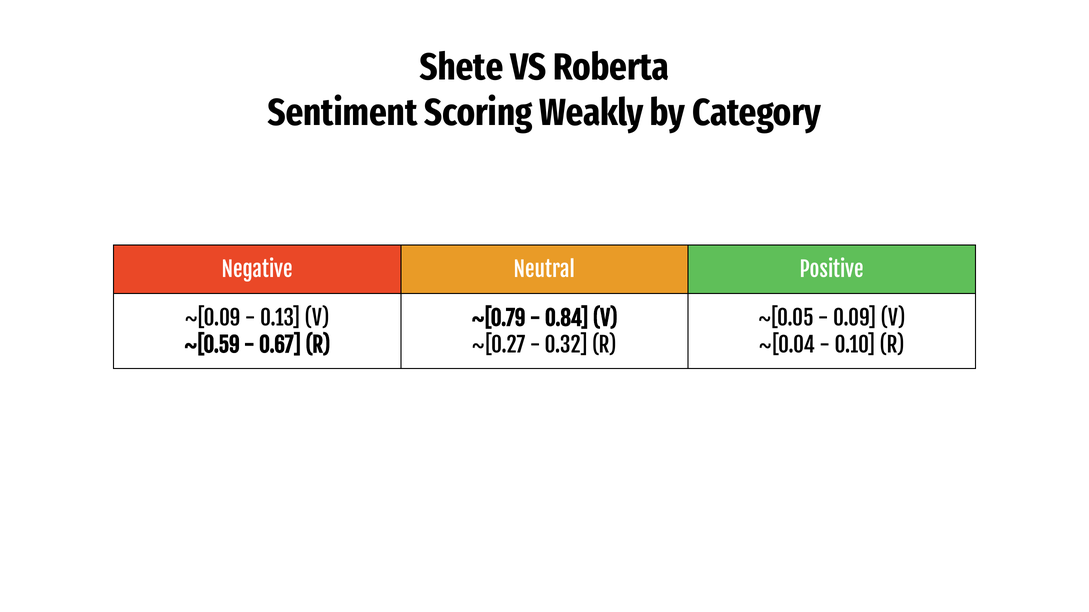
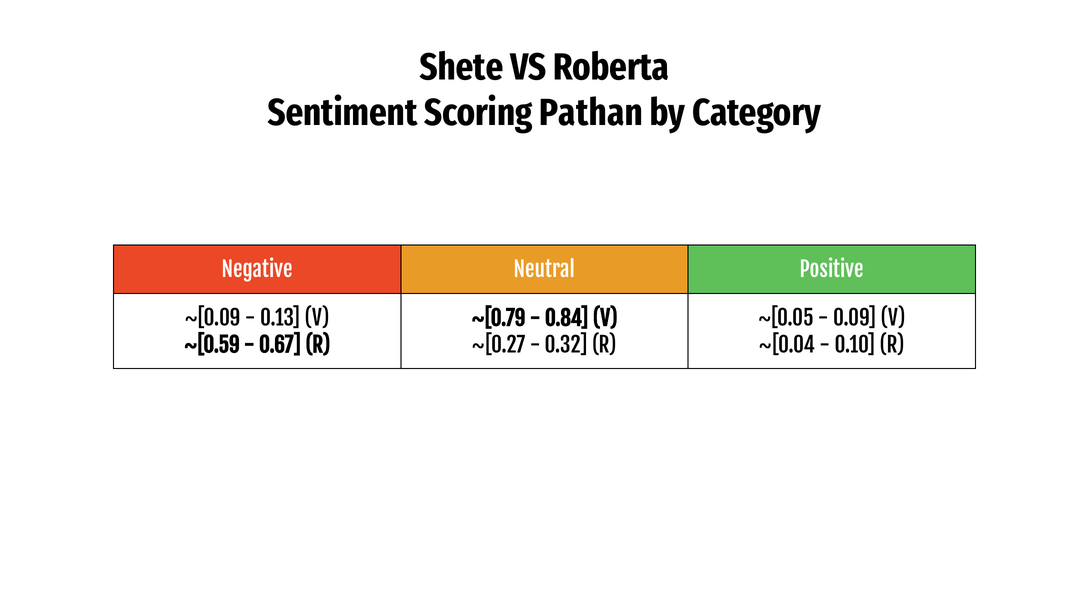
Weakly: Weakly -> Pathan (591, 113)
